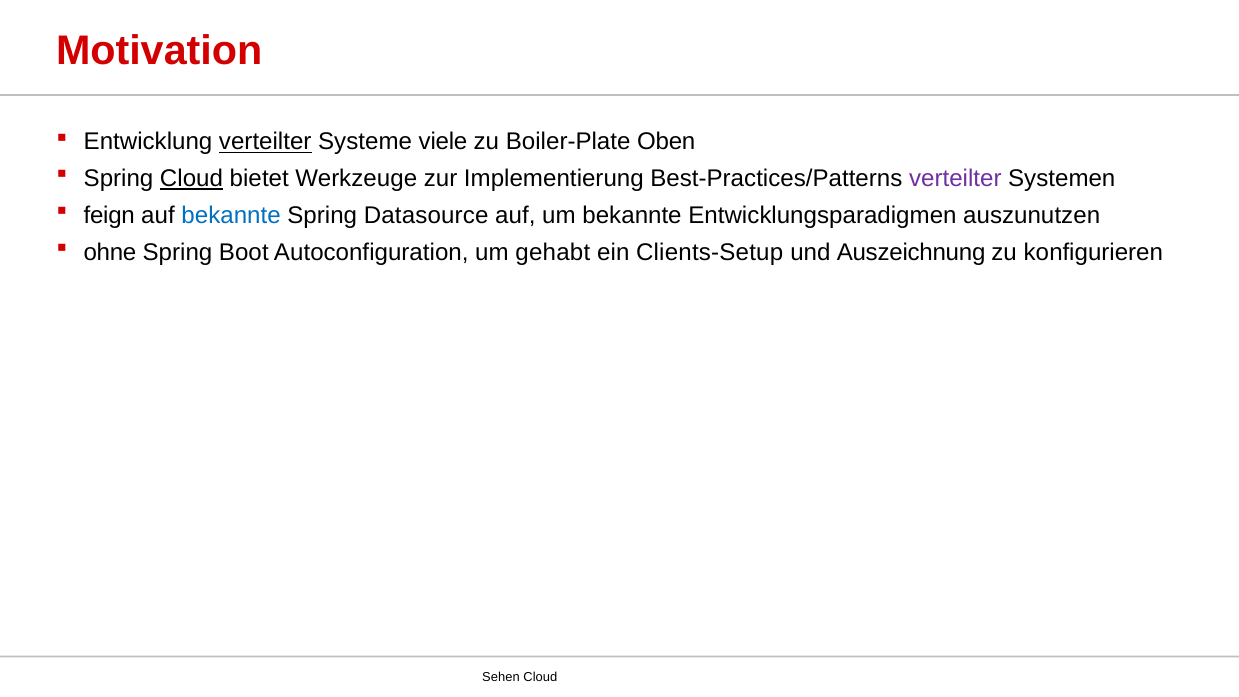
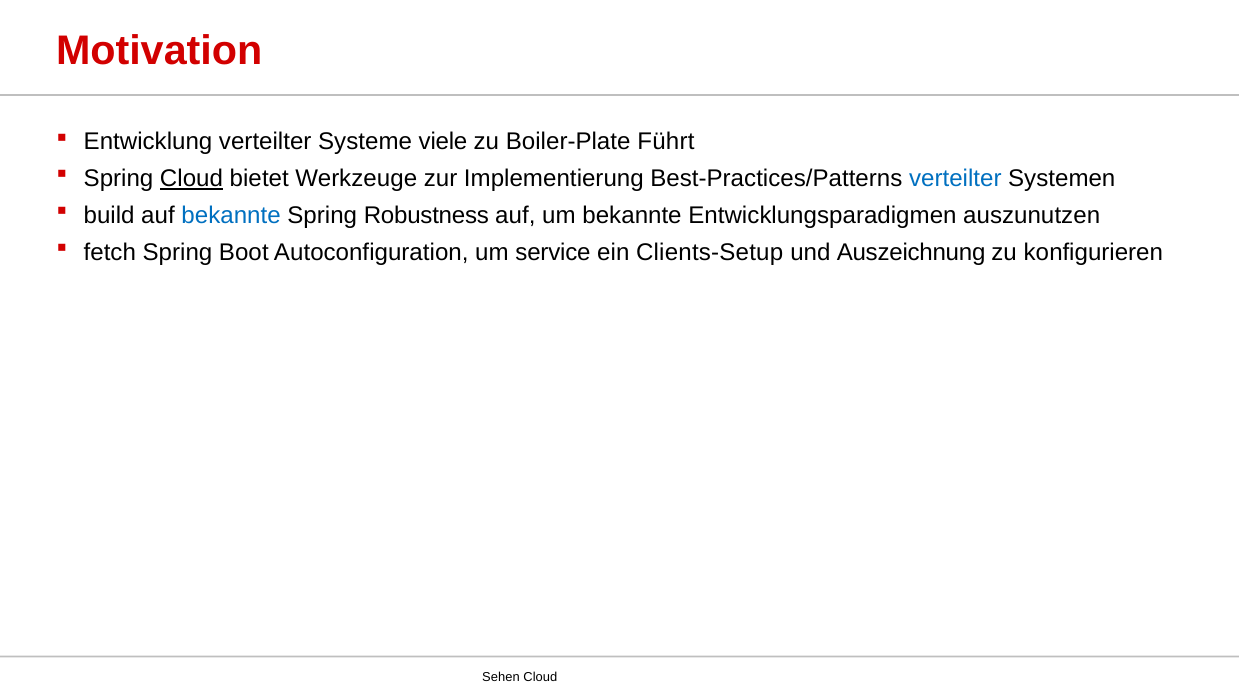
verteilter underline: present -> none (265, 142)
Oben: Oben -> Führt (666, 142)
verteilter colour: purple -> blue (955, 179)
feign: feign -> build (109, 215)
Datasource: Datasource -> Robustness (426, 215)
ohne: ohne -> fetch (110, 252)
gehabt: gehabt -> service (553, 252)
